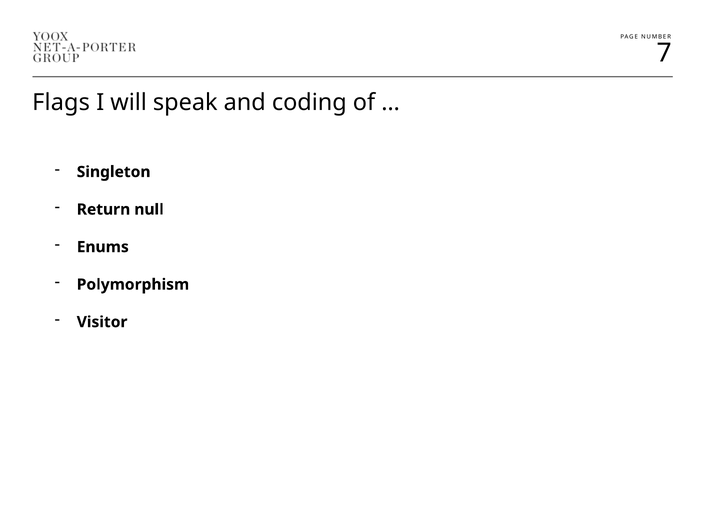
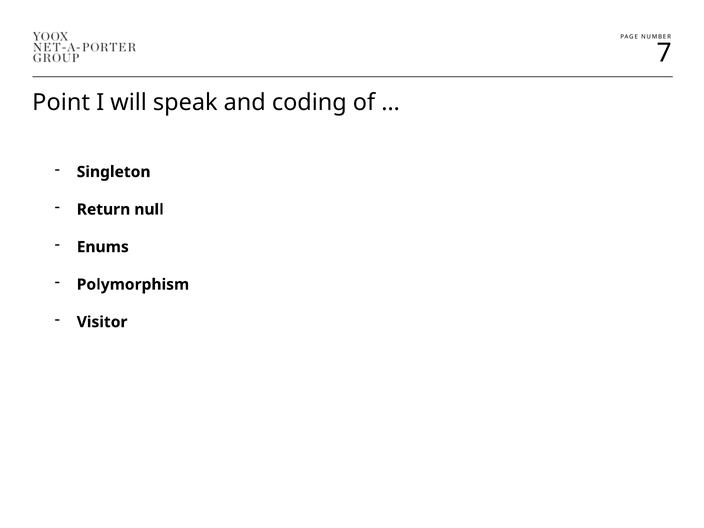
Flags: Flags -> Point (61, 102)
